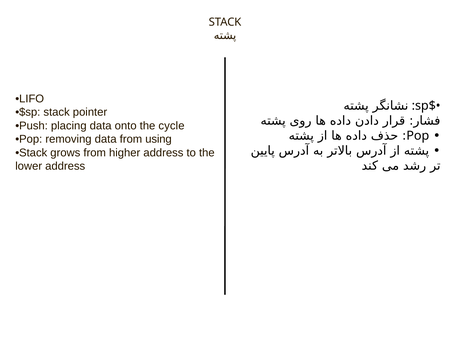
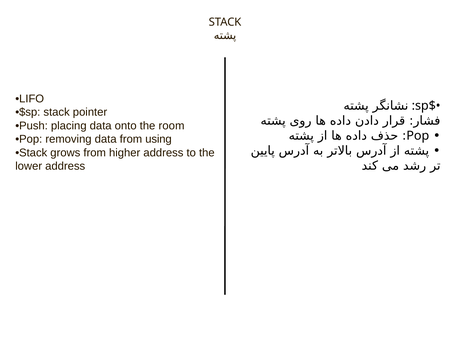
cycle: cycle -> room (171, 126)
